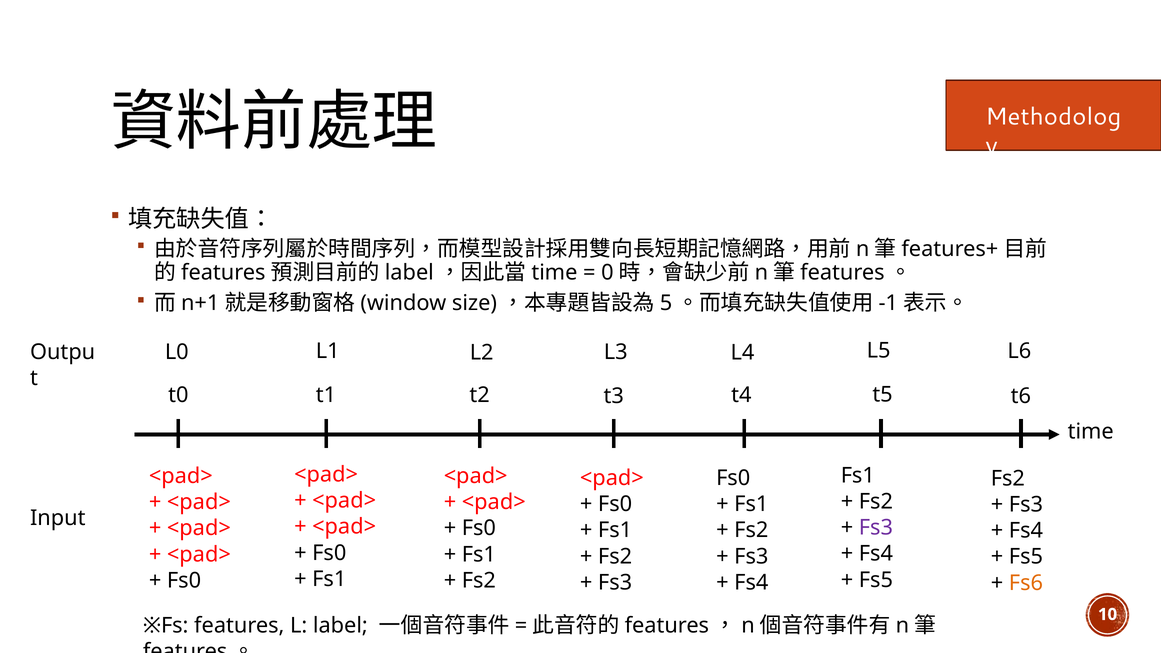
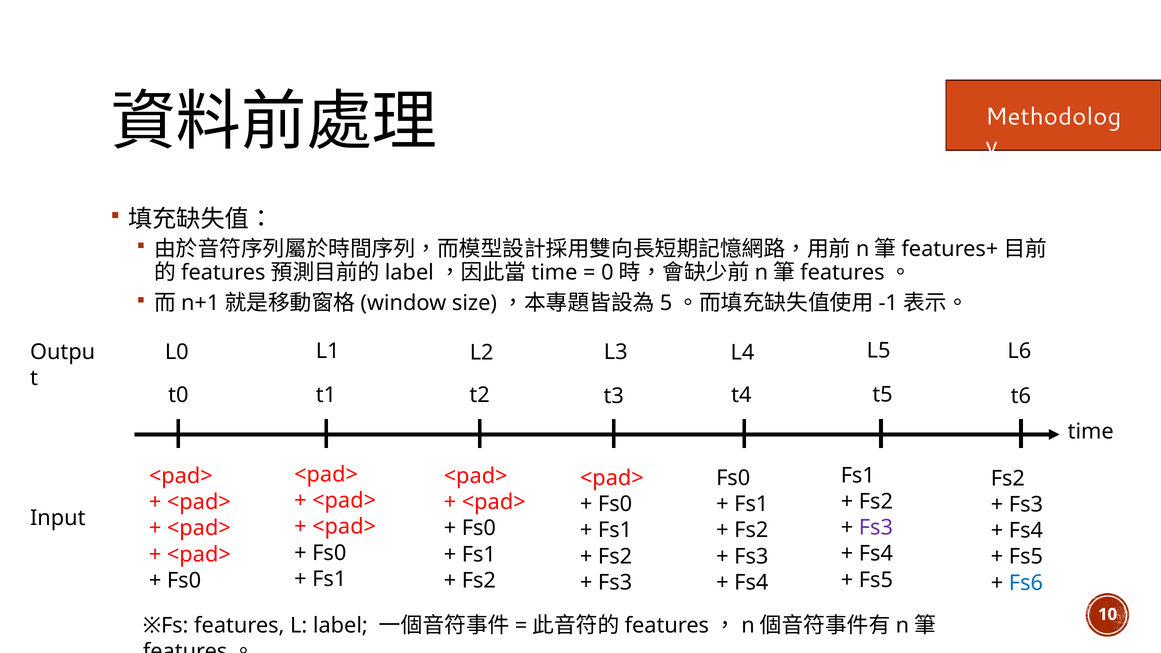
Fs6 colour: orange -> blue (1026, 583)
